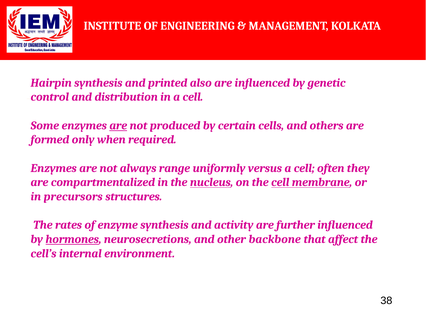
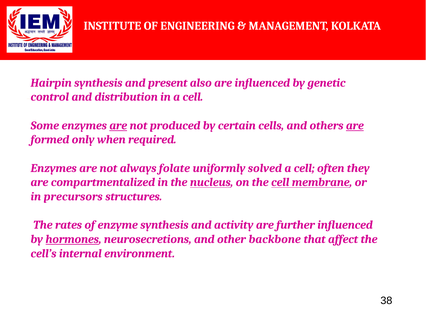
printed: printed -> present (168, 83)
are underline: none -> present (355, 125)
range: range -> folate (174, 168)
versus: versus -> solved (265, 168)
